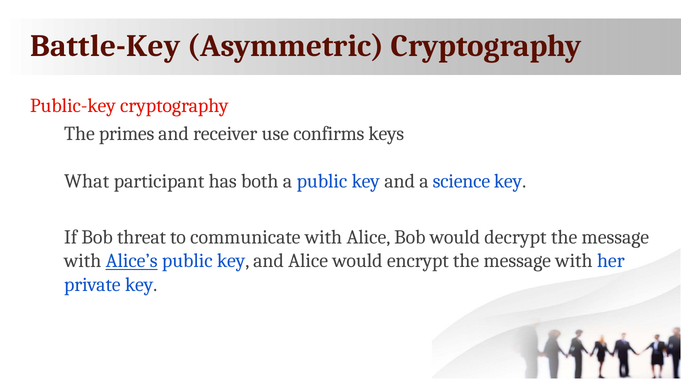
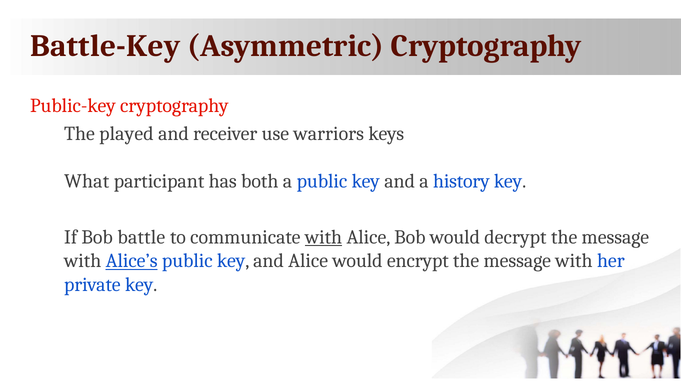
primes: primes -> played (126, 134)
confirms: confirms -> warriors (329, 134)
science: science -> history (461, 181)
threat: threat -> battle (141, 237)
with underline: none -> present (324, 237)
